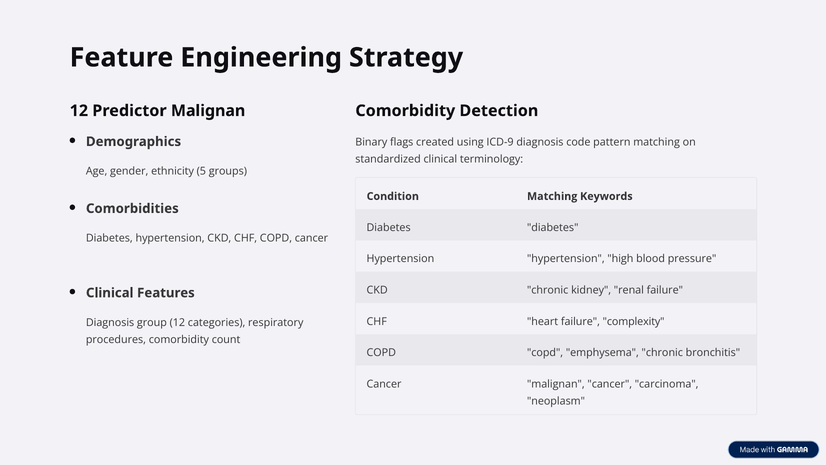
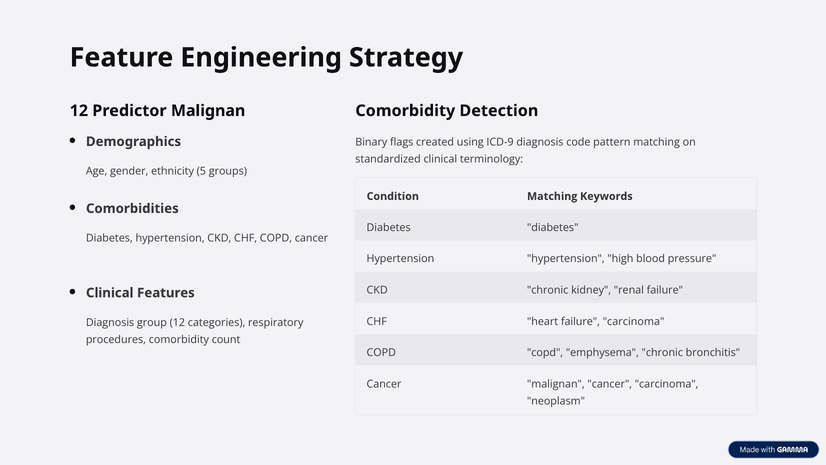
failure complexity: complexity -> carcinoma (634, 321)
